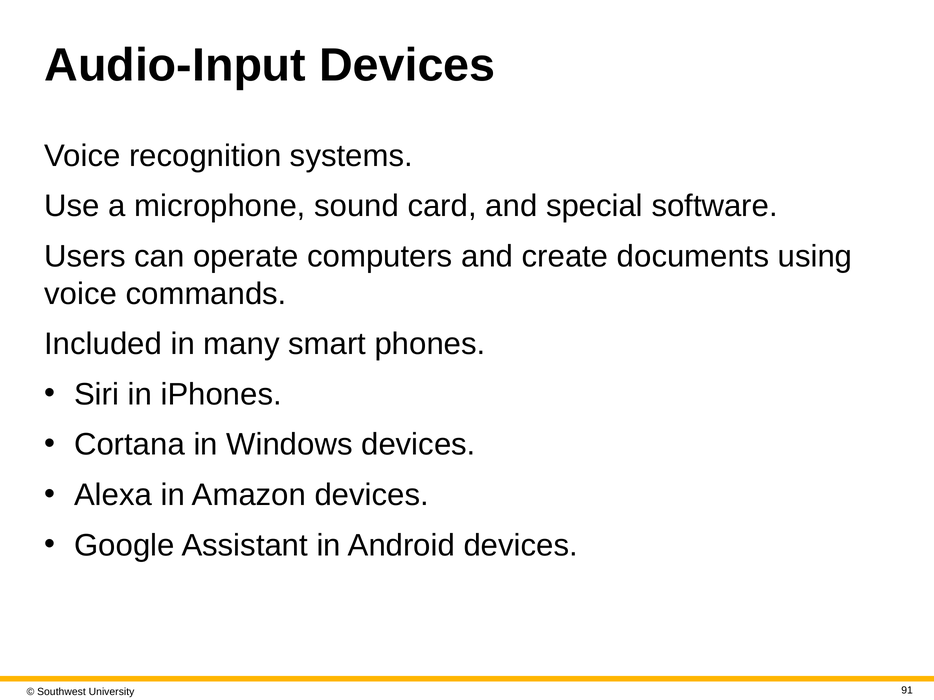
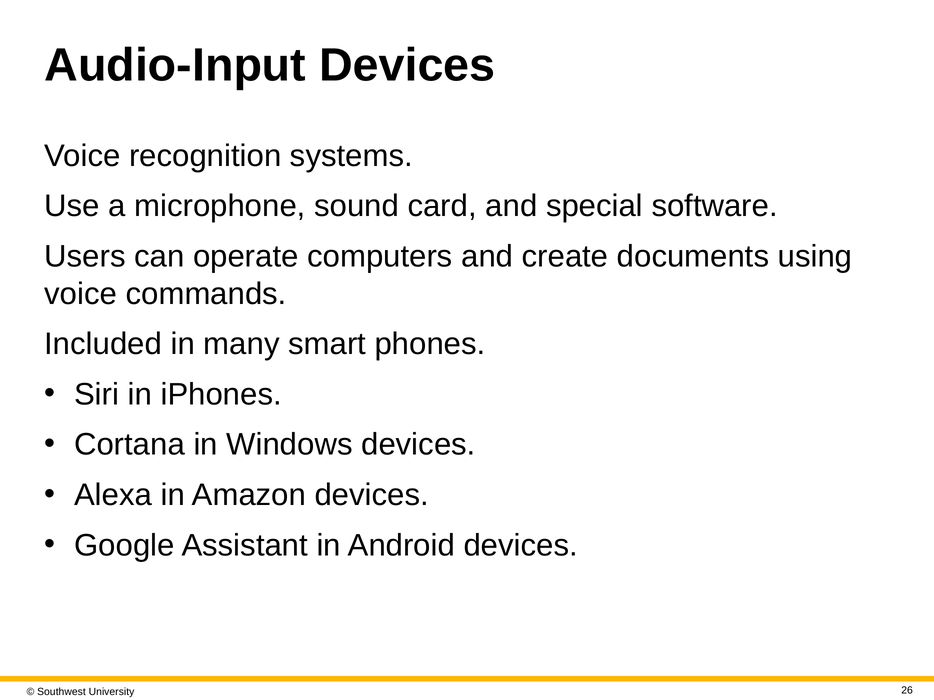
91: 91 -> 26 (907, 691)
